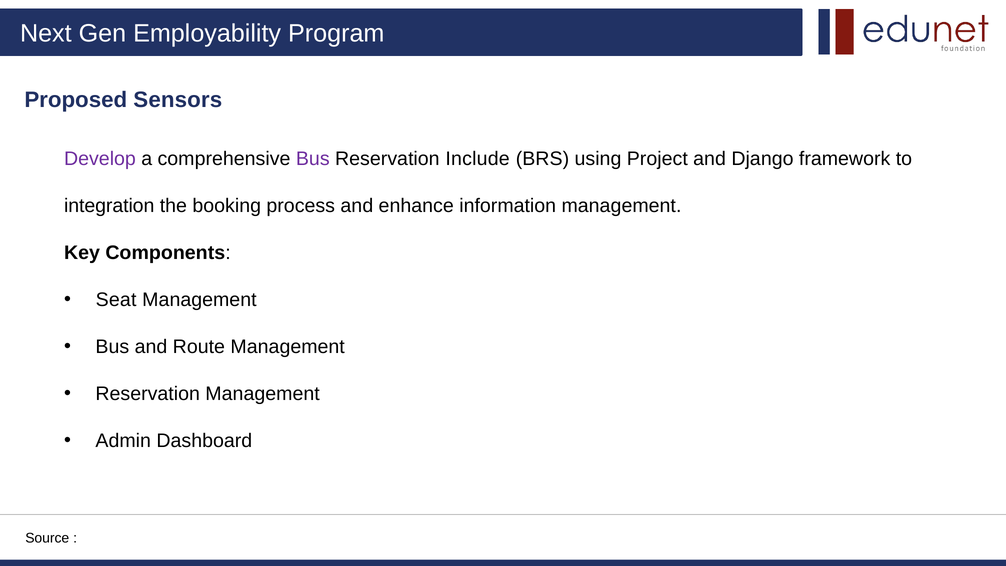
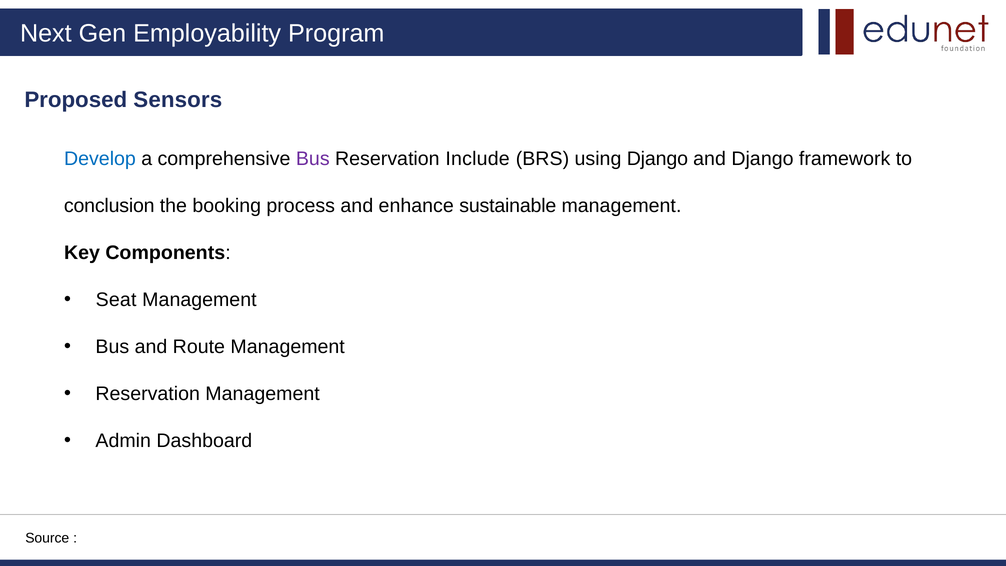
Develop colour: purple -> blue (100, 159)
using Project: Project -> Django (657, 159)
integration: integration -> conclusion (109, 206)
information: information -> sustainable (508, 206)
